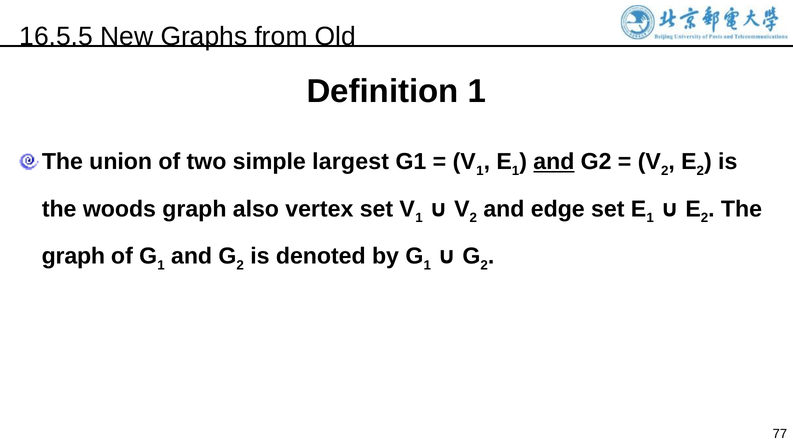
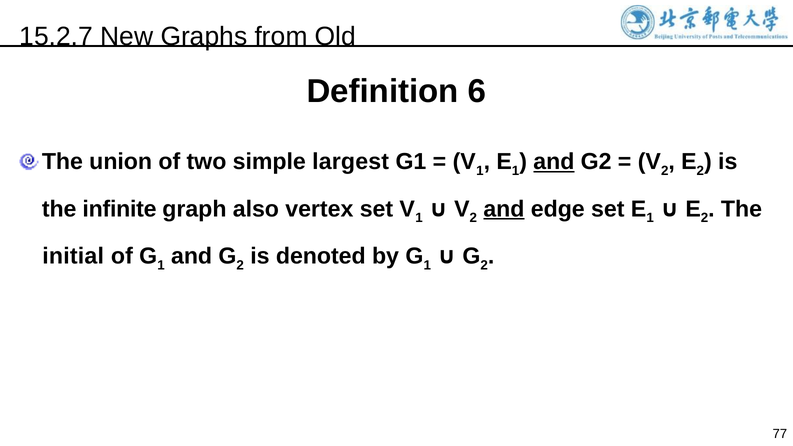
16.5.5: 16.5.5 -> 15.2.7 (56, 36)
Definition 1: 1 -> 6 (477, 91)
woods: woods -> infinite (120, 209)
and underline: none -> present (504, 209)
graph: graph -> initial (73, 256)
